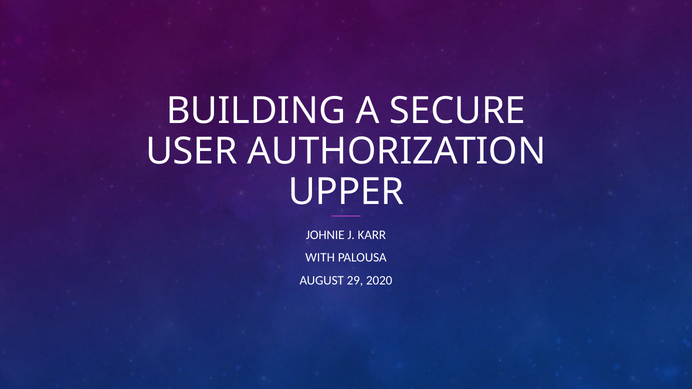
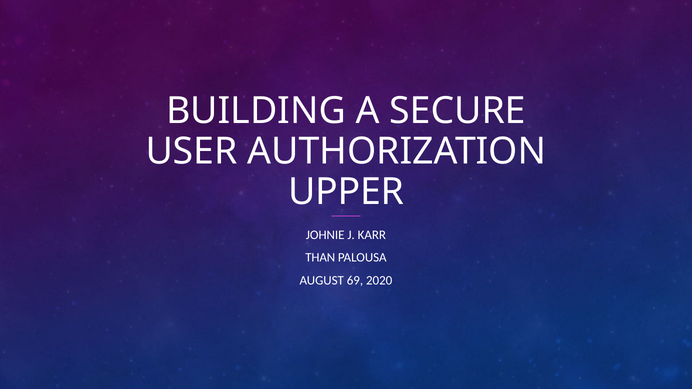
WITH: WITH -> THAN (320, 258)
29: 29 -> 69 (355, 281)
